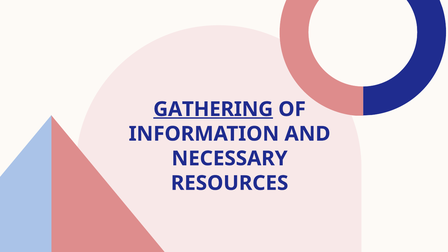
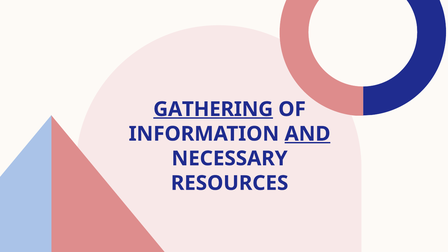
AND underline: none -> present (307, 134)
